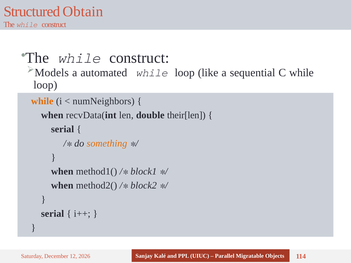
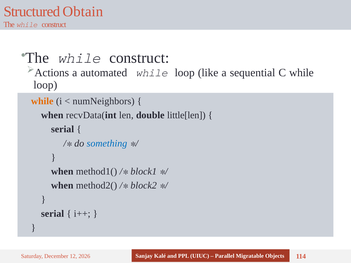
Models: Models -> Actions (52, 73)
their[len: their[len -> little[len (186, 115)
something colour: orange -> blue (107, 143)
